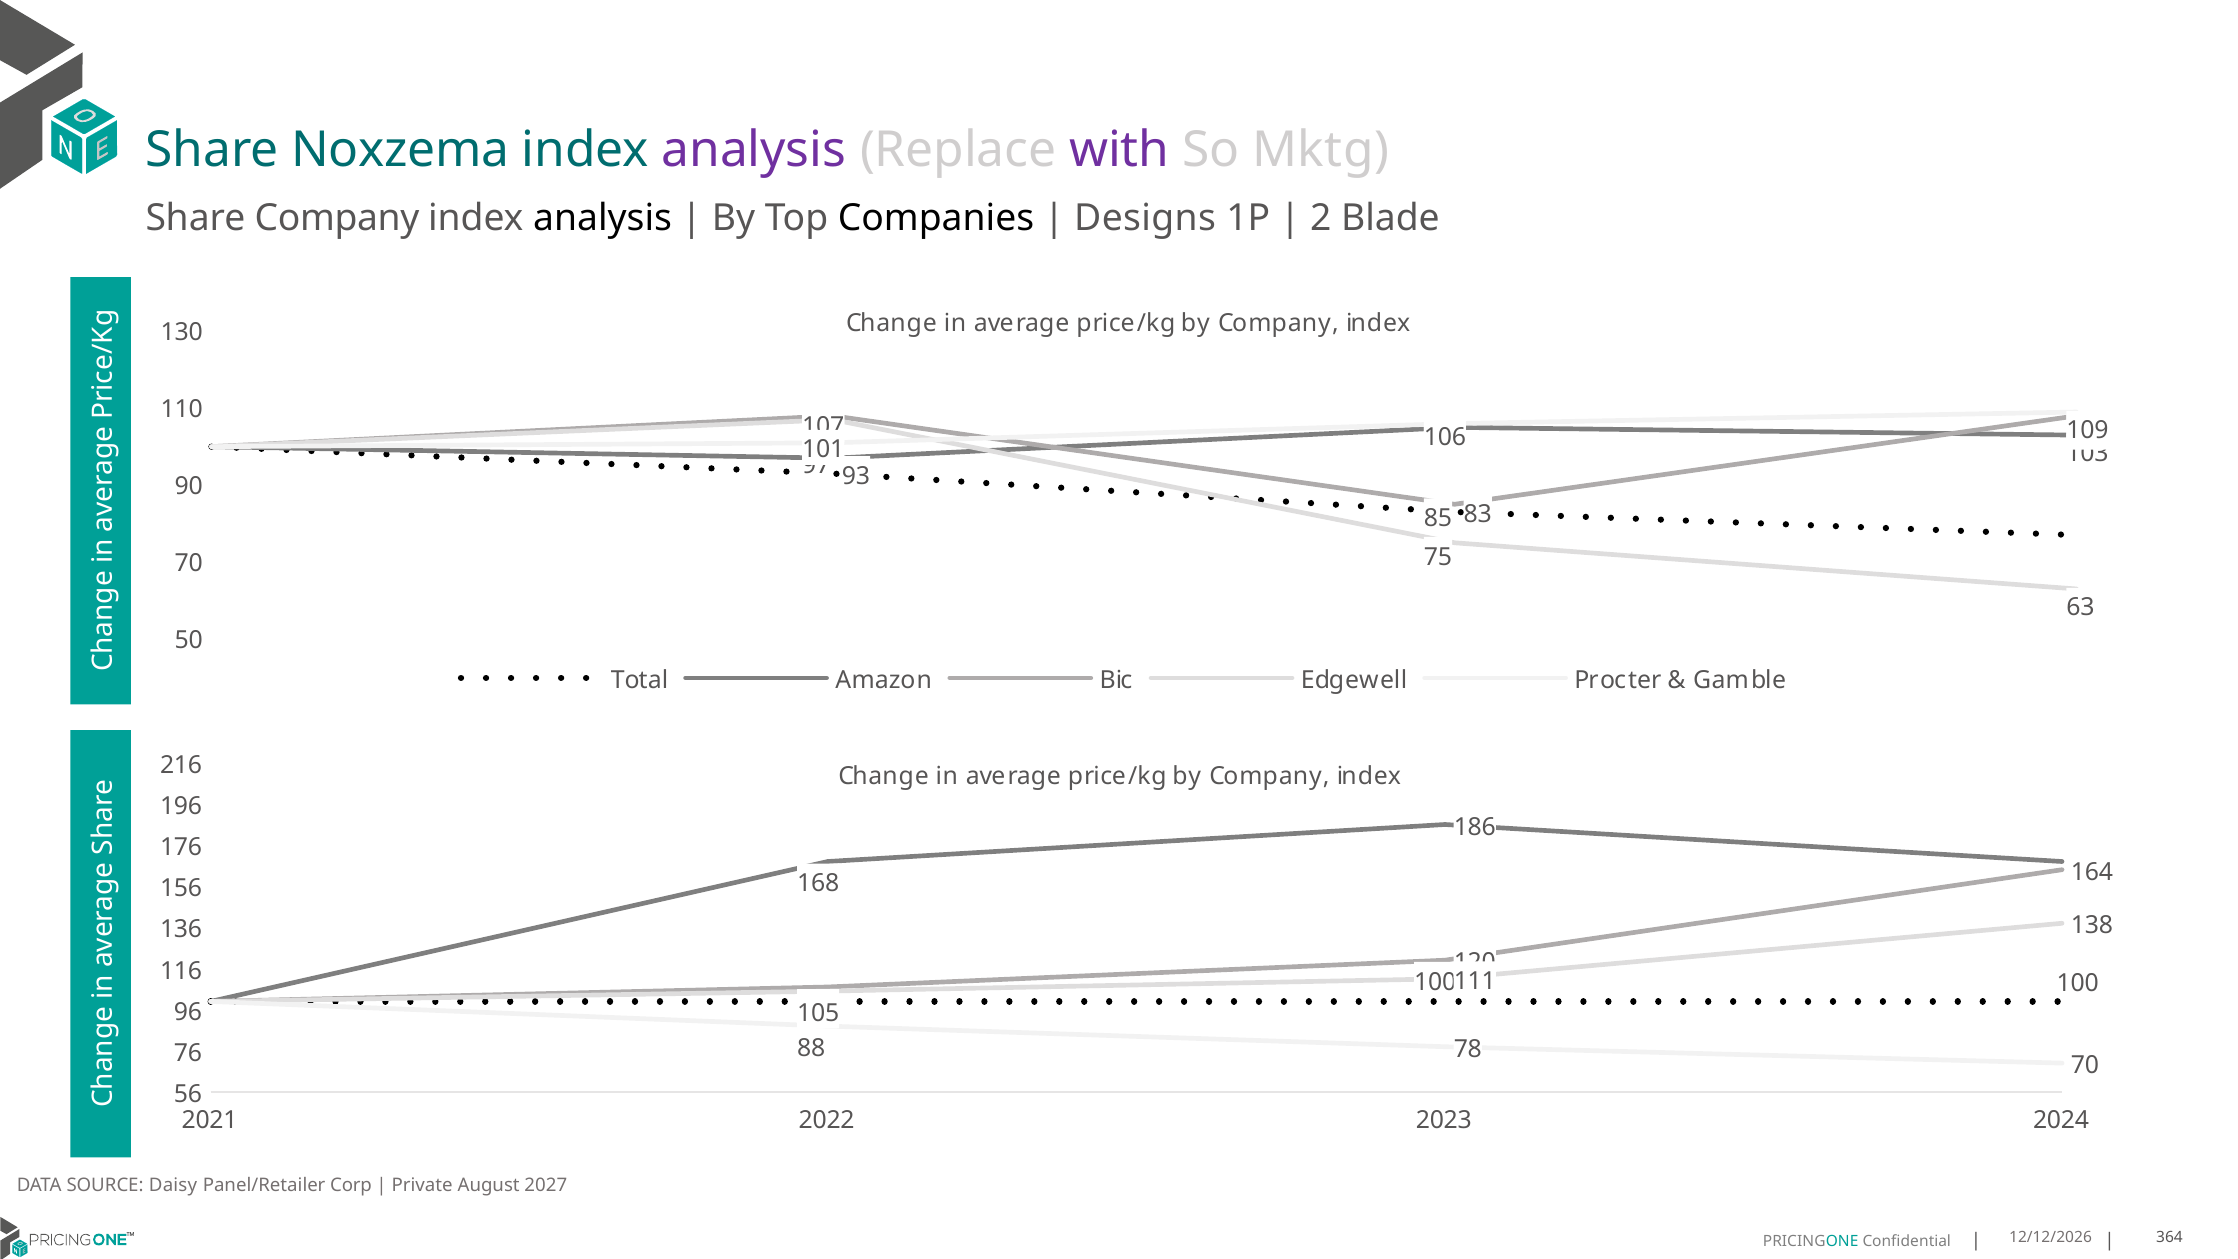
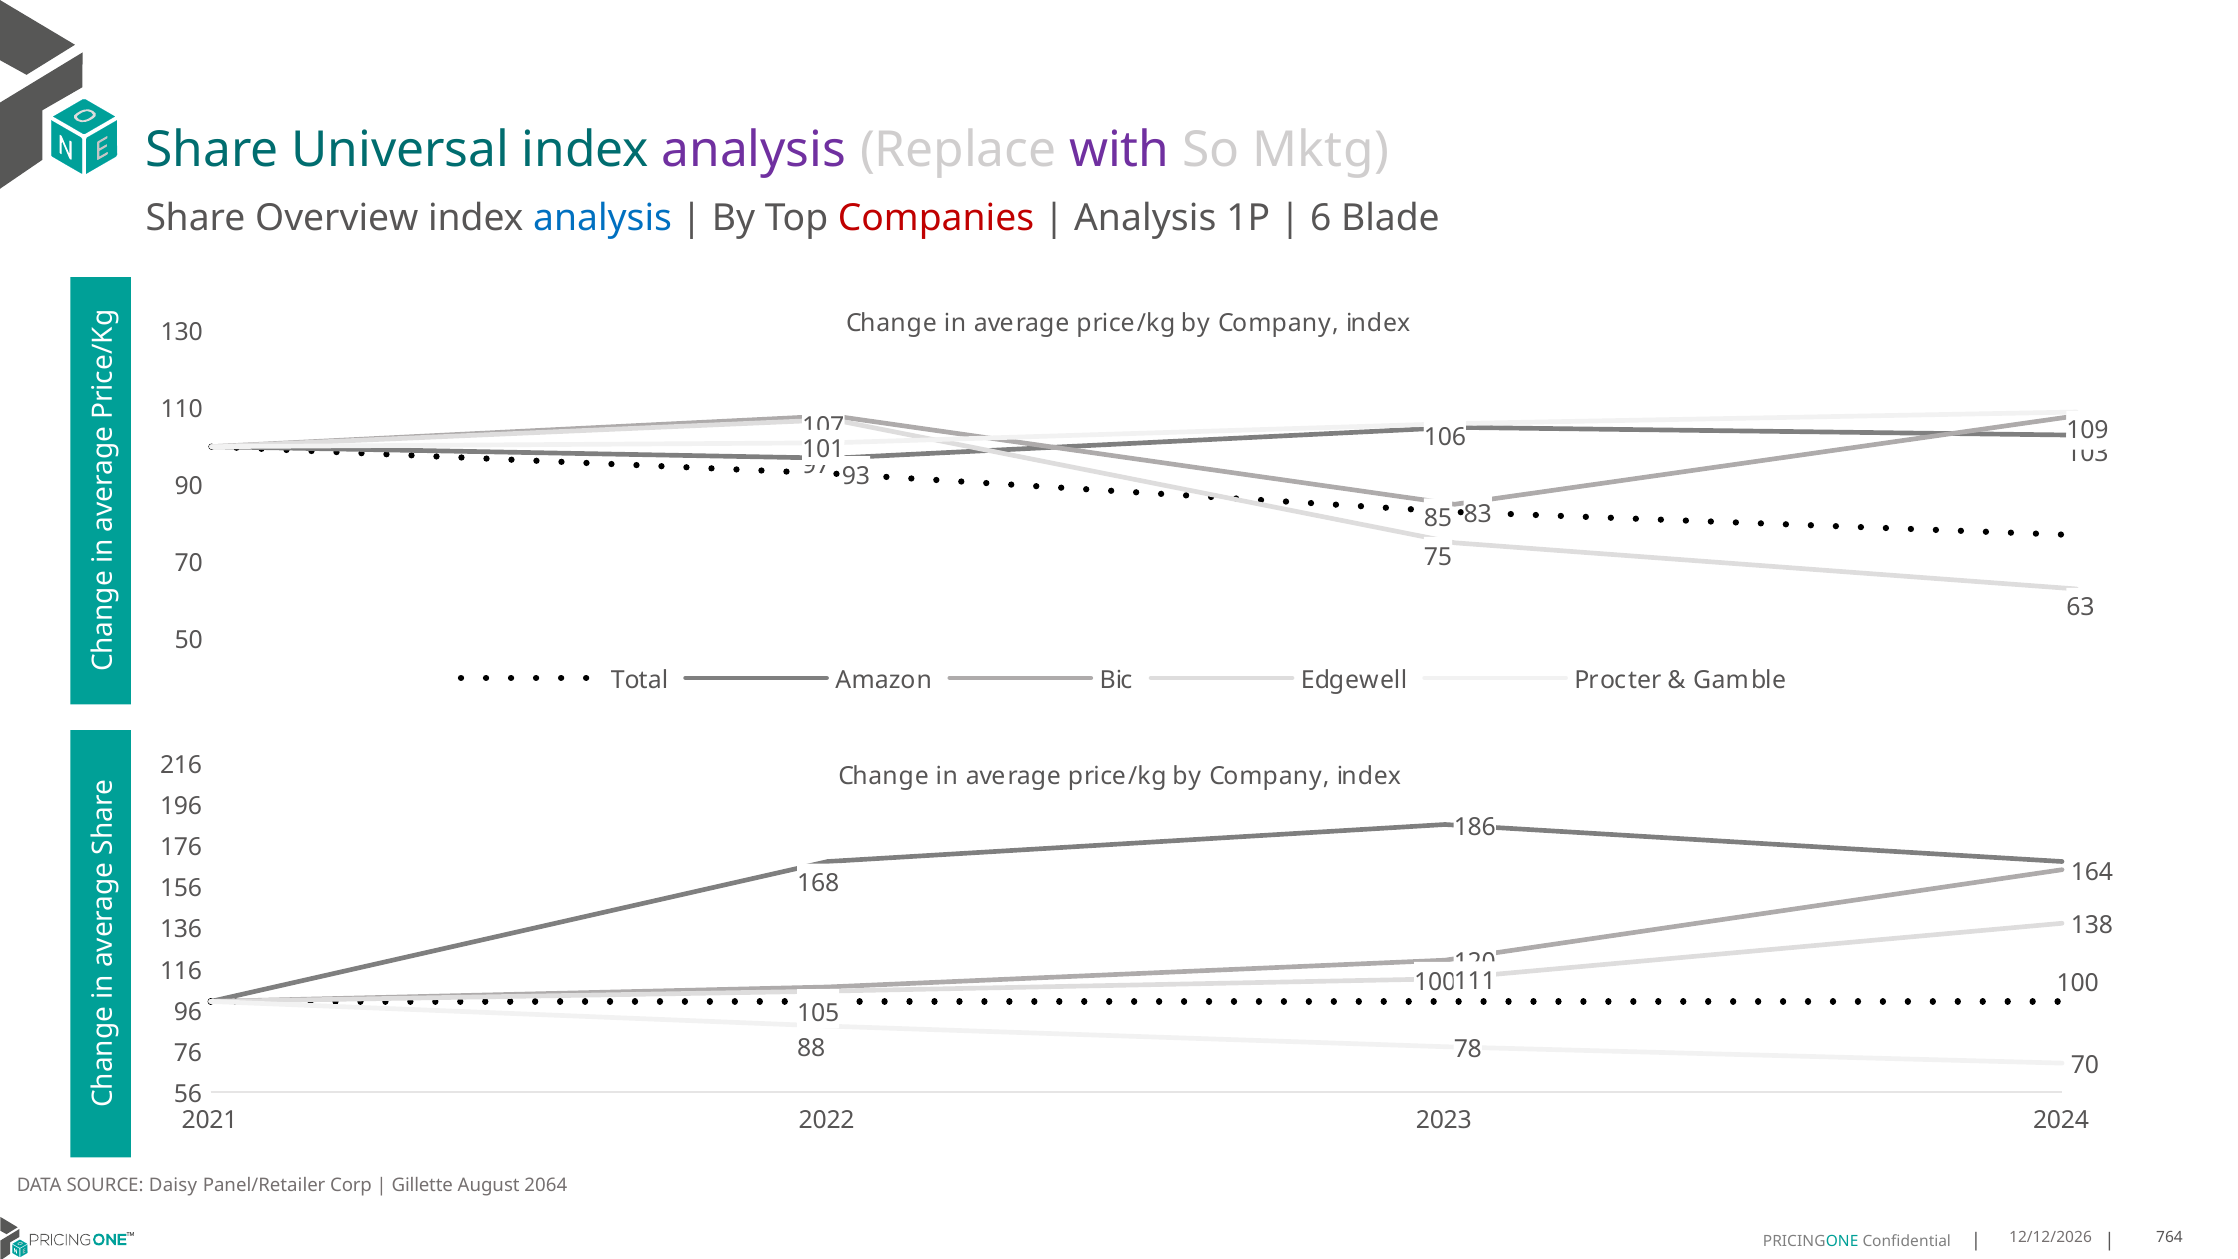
Noxzema: Noxzema -> Universal (400, 150)
Share Company: Company -> Overview (337, 218)
analysis colour: black -> blue (603, 218)
Companies colour: black -> red (936, 218)
Designs: Designs -> Analysis (1145, 218)
2: 2 -> 6 (1321, 218)
Private: Private -> Gillette (422, 1186)
2027: 2027 -> 2064 (546, 1186)
364: 364 -> 764 (2169, 1238)
